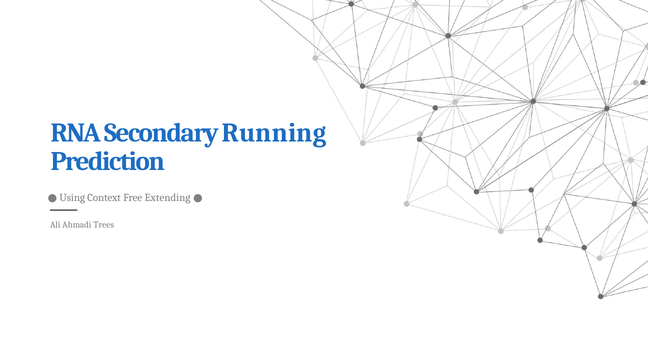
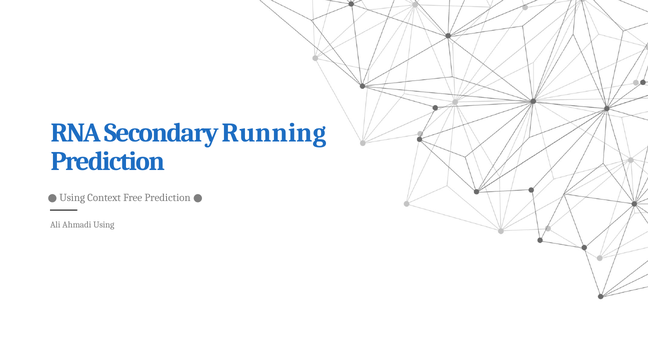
Free Extending: Extending -> Prediction (168, 198)
Ahmadi Trees: Trees -> Using (104, 225)
